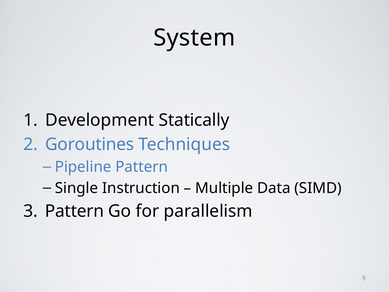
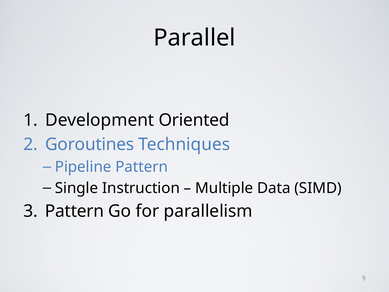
System: System -> Parallel (194, 38)
Statically: Statically -> Oriented (194, 120)
